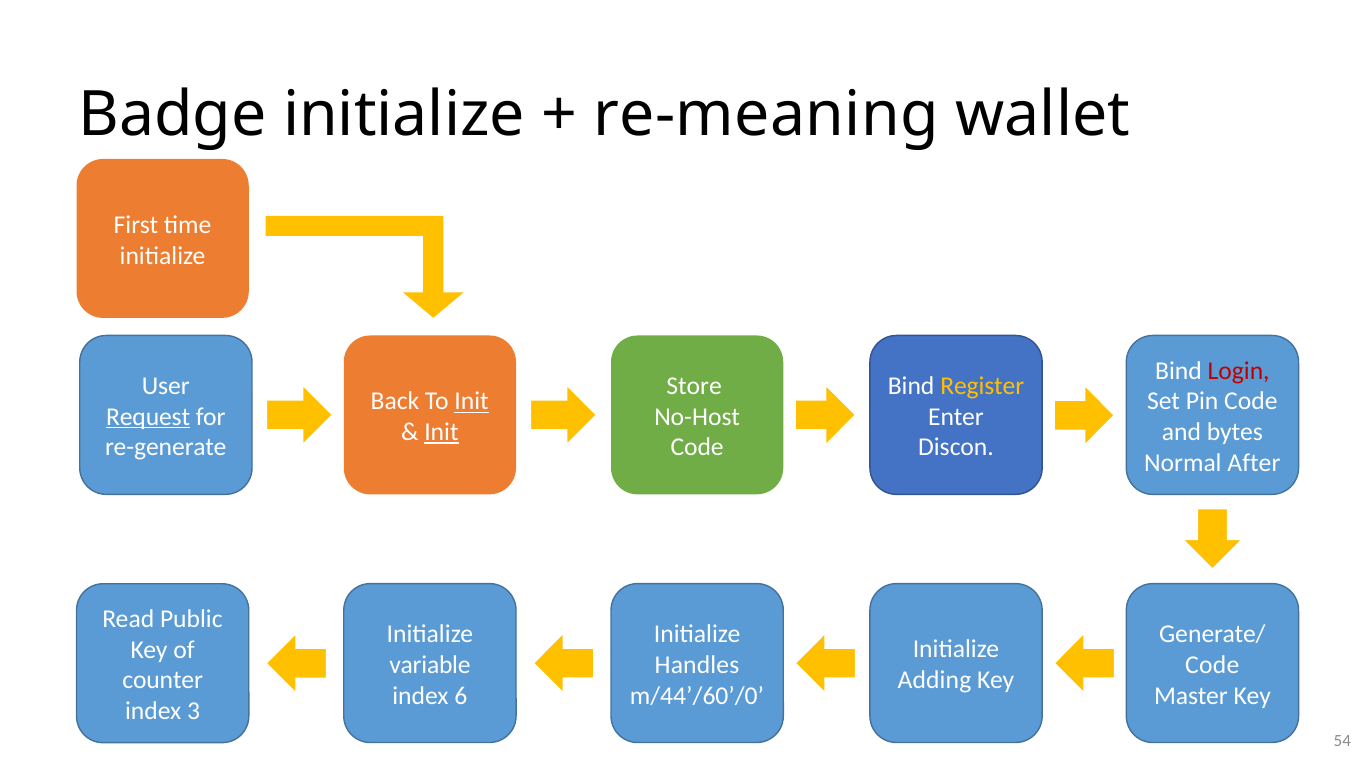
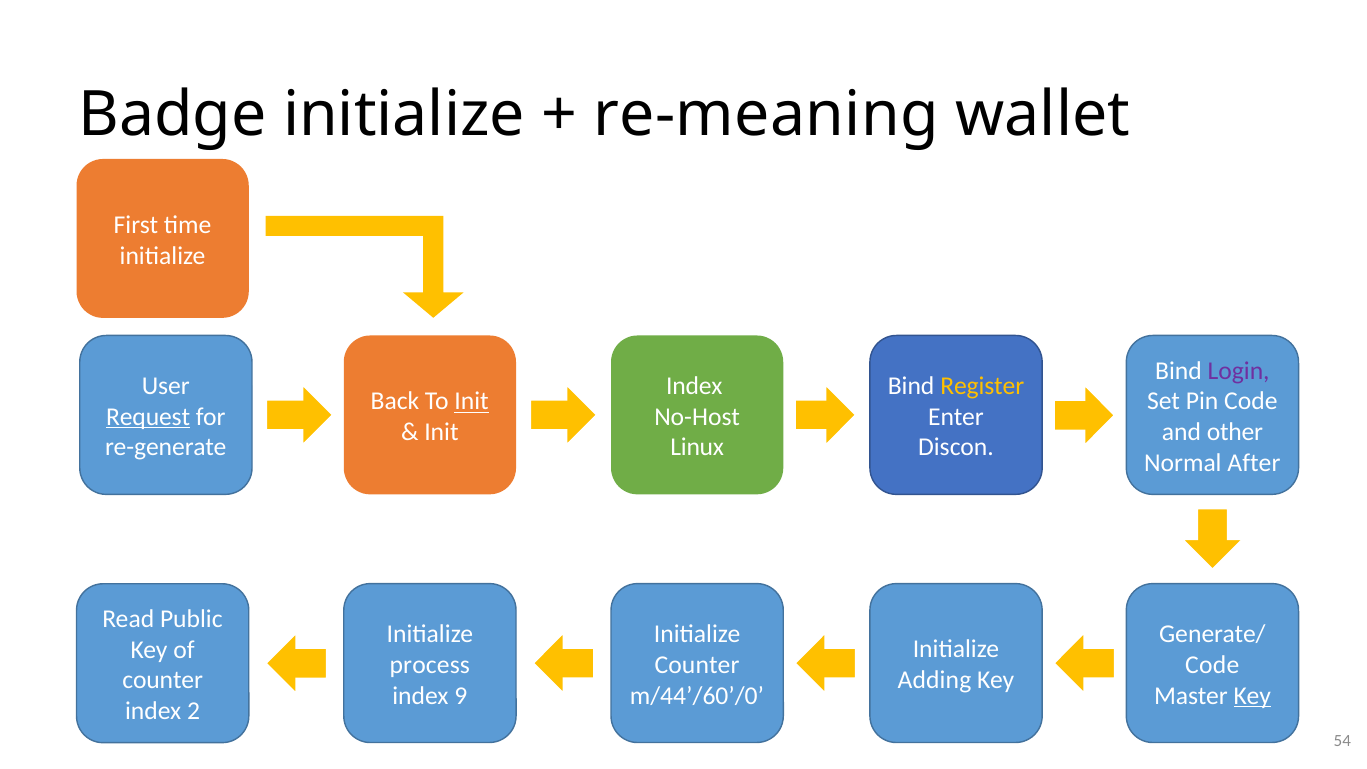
Login colour: red -> purple (1239, 371)
Store: Store -> Index (694, 386)
Init underline: present -> none (441, 432)
bytes: bytes -> other (1235, 432)
Code: Code -> Linux (697, 447)
variable: variable -> process (430, 665)
Handles: Handles -> Counter (697, 665)
6: 6 -> 9 (461, 696)
Key underline: none -> present (1252, 696)
3: 3 -> 2 (194, 711)
